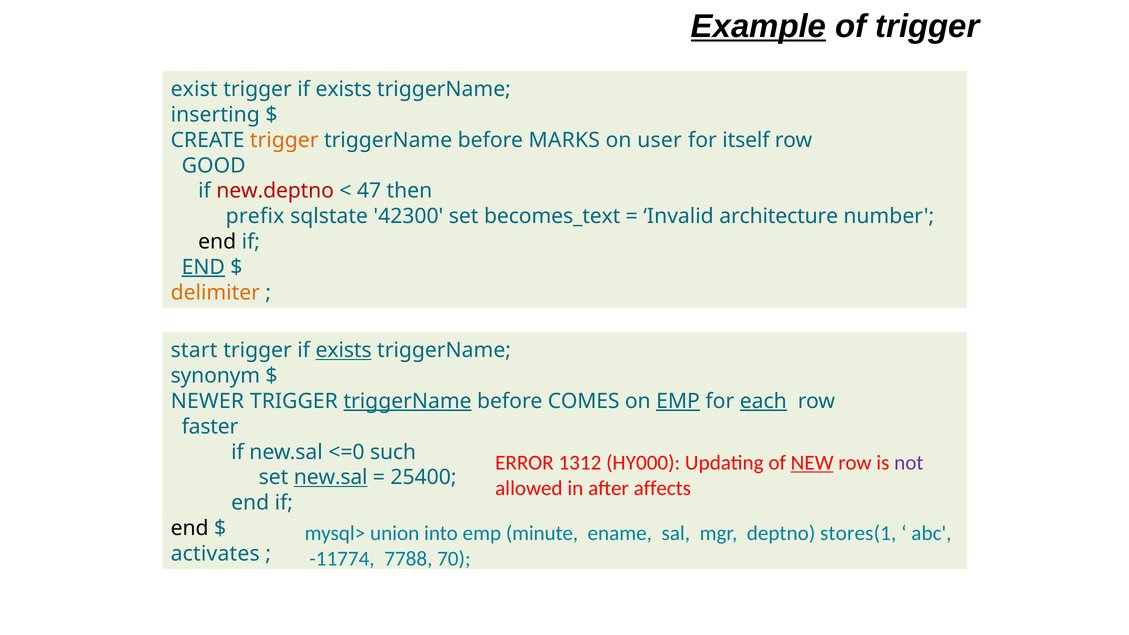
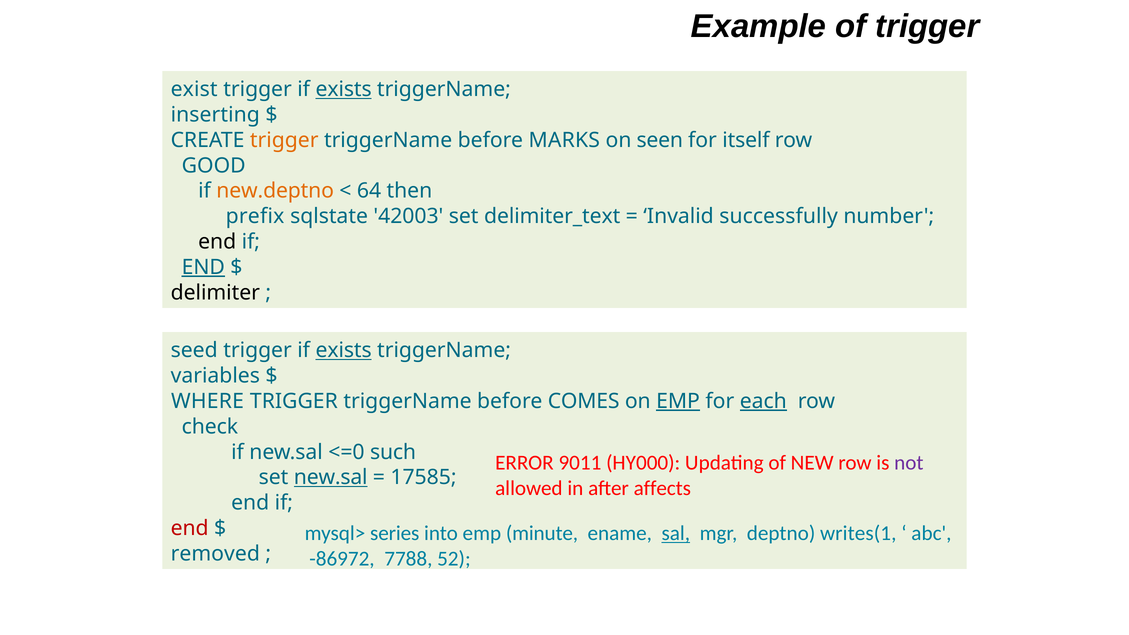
Example underline: present -> none (759, 26)
exists underline: none -> present (344, 89)
user: user -> seen (660, 140)
new.deptno colour: red -> orange (275, 191)
47: 47 -> 64 (369, 191)
42300: 42300 -> 42003 (408, 216)
becomes_text: becomes_text -> delimiter_text (552, 216)
architecture: architecture -> successfully (779, 216)
delimiter colour: orange -> black (215, 293)
start: start -> seed (194, 351)
synonym: synonym -> variables (215, 376)
NEWER: NEWER -> WHERE (207, 401)
triggerName underline: present -> none (408, 401)
faster: faster -> check (210, 427)
1312: 1312 -> 9011 (580, 463)
NEW underline: present -> none (812, 463)
25400: 25400 -> 17585 (424, 478)
end colour: black -> red (190, 528)
union: union -> series (395, 534)
sal underline: none -> present (676, 534)
stores(1: stores(1 -> writes(1 (858, 534)
activates: activates -> removed (215, 554)
-11774: -11774 -> -86972 (342, 559)
70: 70 -> 52 (454, 559)
